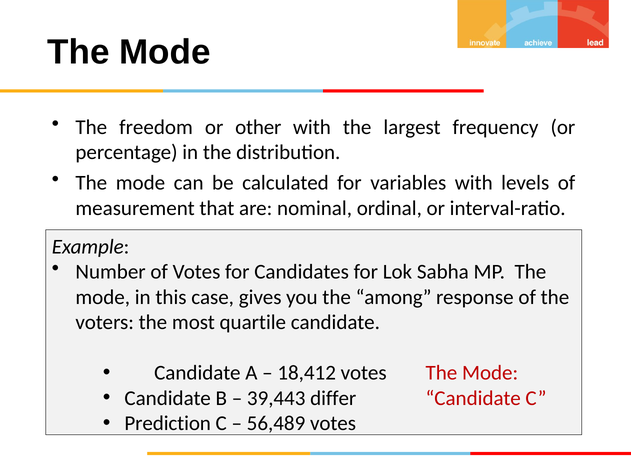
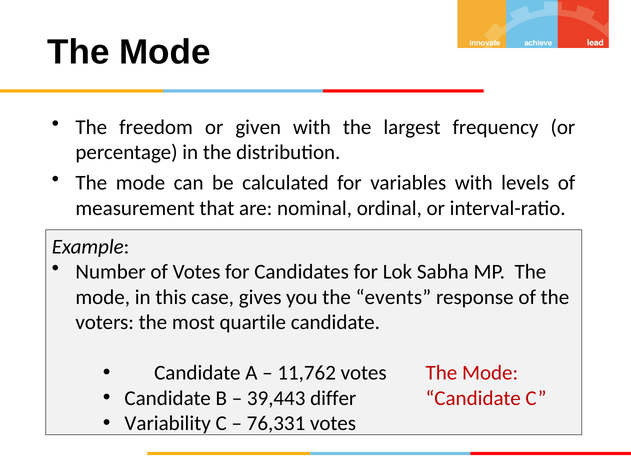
other: other -> given (258, 127)
among: among -> events (393, 297)
18,412: 18,412 -> 11,762 (307, 373)
Prediction: Prediction -> Variability (168, 424)
56,489: 56,489 -> 76,331 (276, 424)
